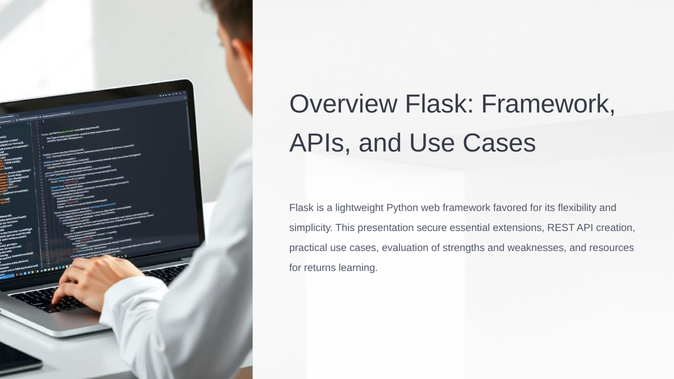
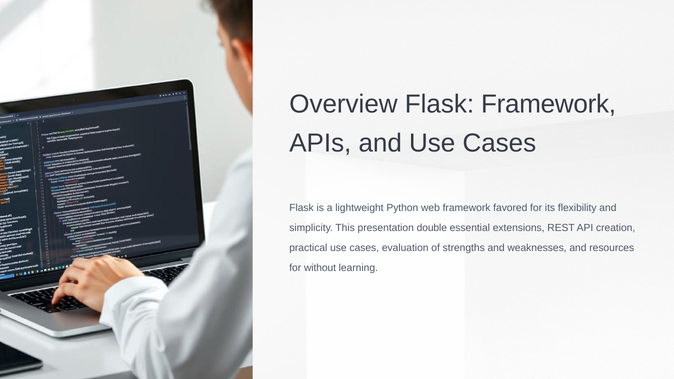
secure: secure -> double (432, 228)
returns: returns -> without (320, 268)
